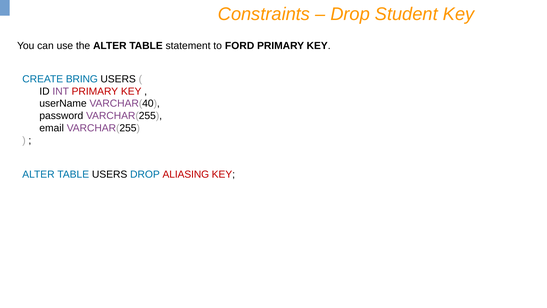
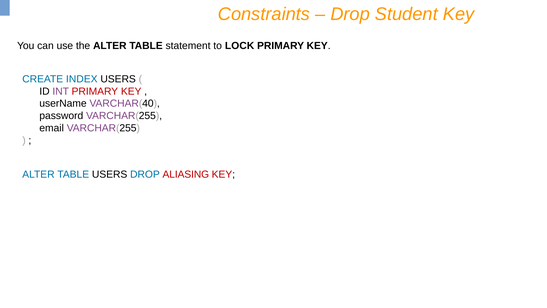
FORD: FORD -> LOCK (240, 46)
BRING: BRING -> INDEX (82, 79)
